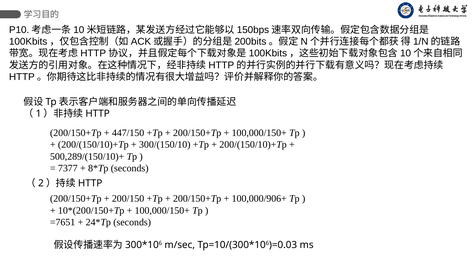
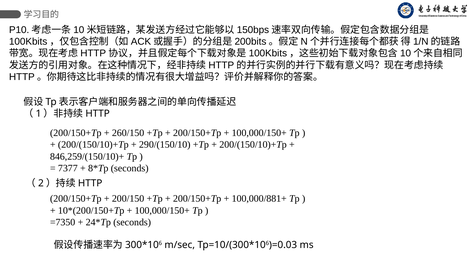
447/150: 447/150 -> 260/150 (128, 133)
300/(150/10: 300/(150/10 -> 290/(150/10 (165, 145)
500,289/(150/10)+: 500,289/(150/10)+ -> 846,259/(150/10)+ (87, 157)
100,000/906+: 100,000/906+ -> 100,000/881+ (259, 199)
=7651: =7651 -> =7350 (63, 223)
